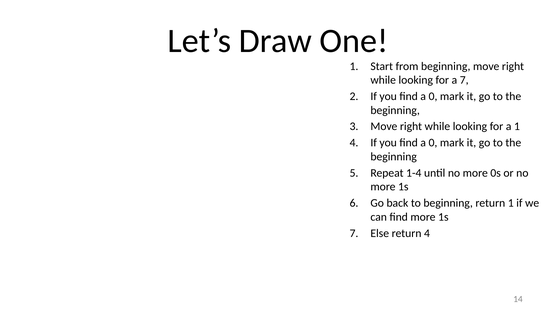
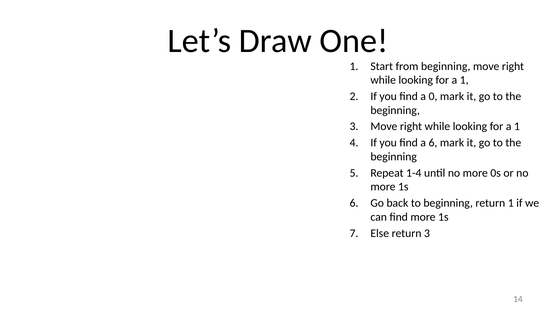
7: 7 -> 1 (464, 80)
0: 0 -> 6 (433, 143)
return 4: 4 -> 3 (427, 233)
